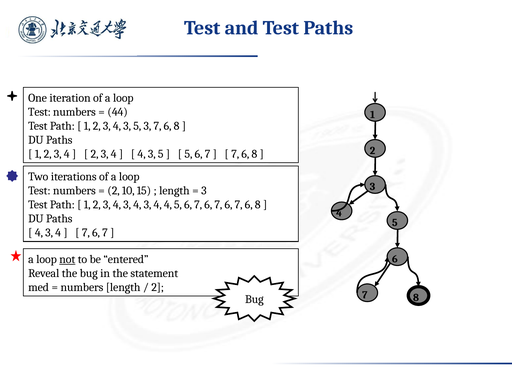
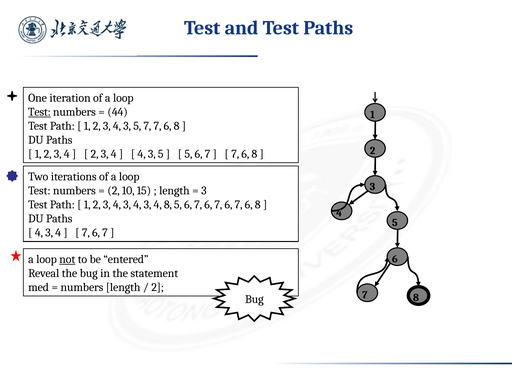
Test underline: none -> present (39, 112)
5 3: 3 -> 7 (147, 126)
4 4: 4 -> 8 (168, 205)
